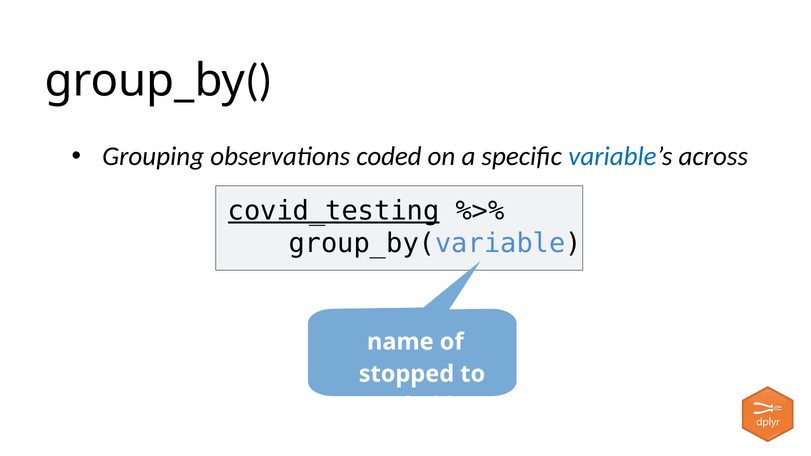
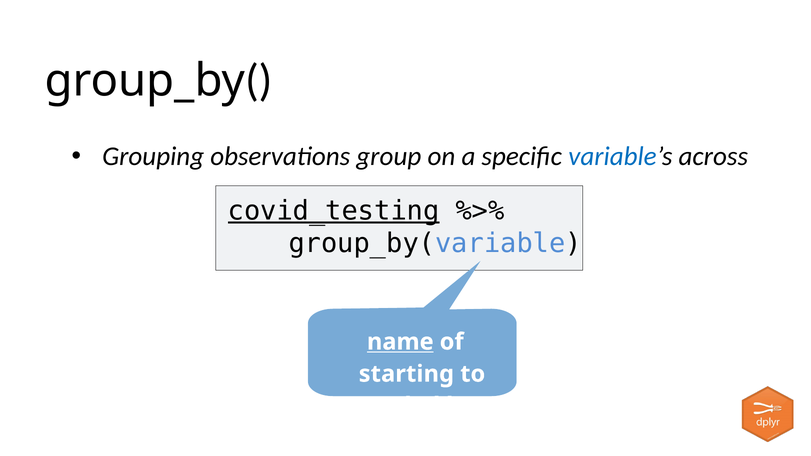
observations coded: coded -> group (389, 157)
name underline: none -> present (400, 342)
stopped: stopped -> starting (406, 374)
